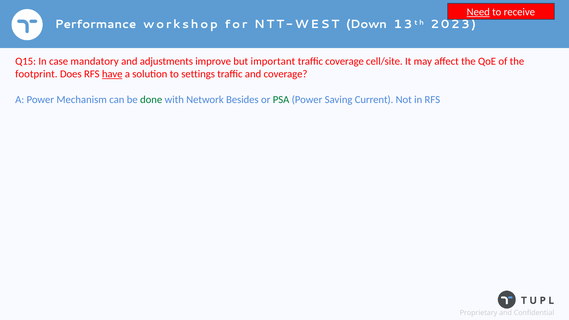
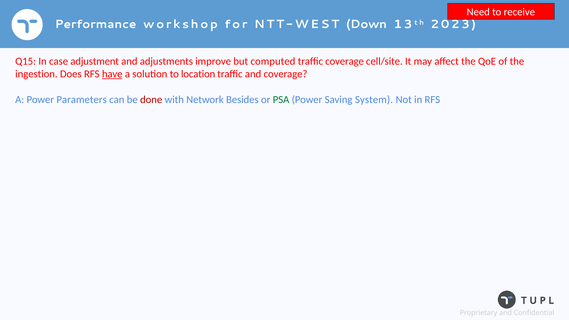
Need underline: present -> none (478, 12)
mandatory: mandatory -> adjustment (95, 61)
important: important -> computed (273, 61)
footprint: footprint -> ingestion (36, 74)
settings: settings -> location (198, 74)
Mechanism: Mechanism -> Parameters (82, 100)
done colour: green -> red (151, 100)
Current: Current -> System (374, 100)
